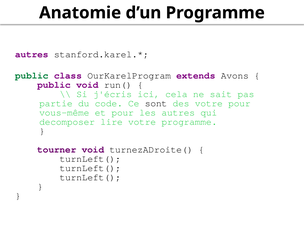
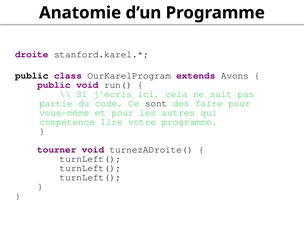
autres: autres -> droite (32, 54)
public colour: green -> black (32, 76)
des votre: votre -> faire (209, 103)
decomposer: decomposer -> compétence (67, 122)
